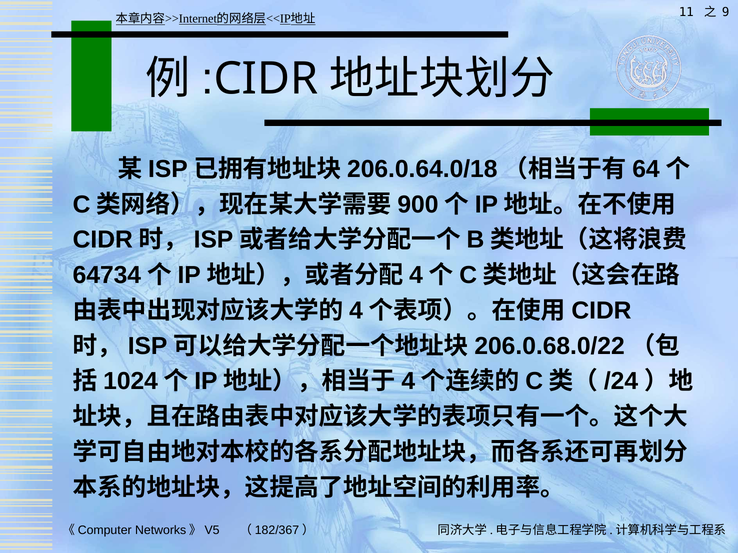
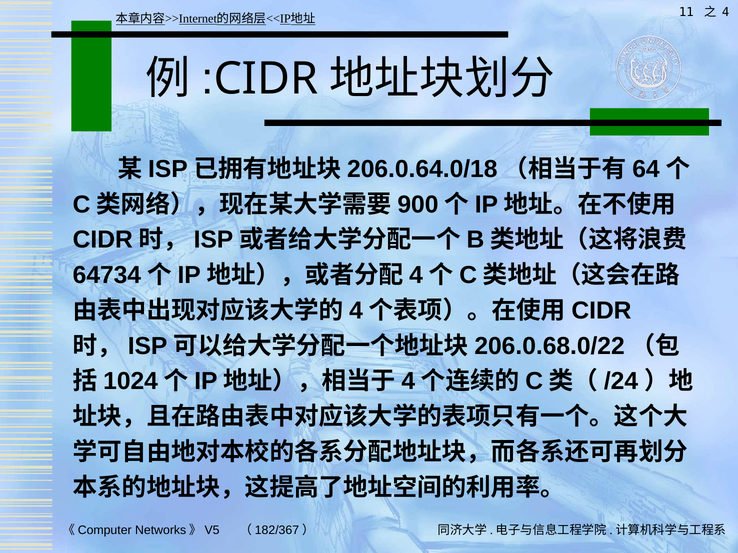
9: 9 -> 4 (726, 12)
